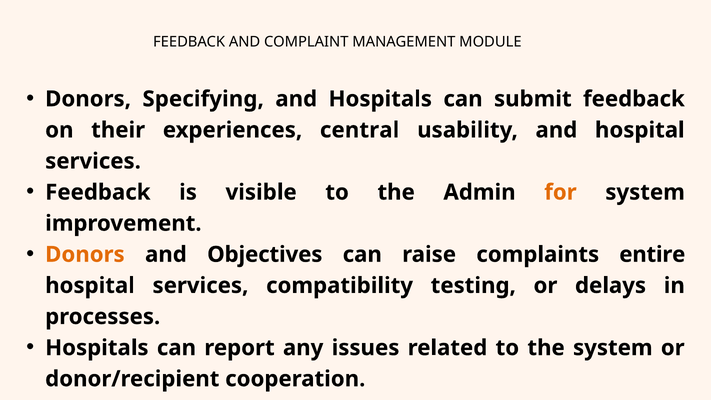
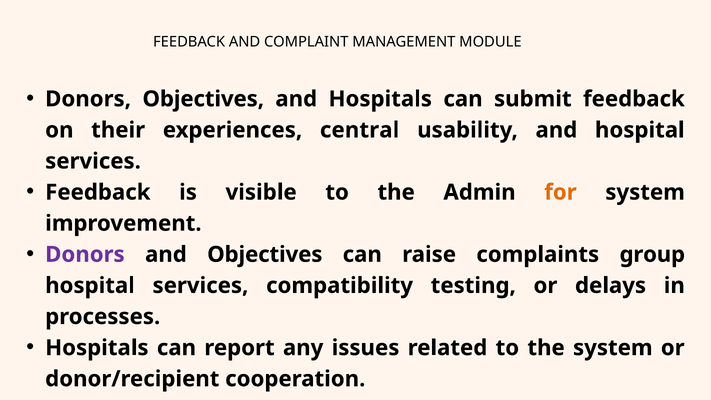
Donors Specifying: Specifying -> Objectives (203, 99)
Donors colour: orange -> purple (85, 254)
entire: entire -> group (652, 254)
